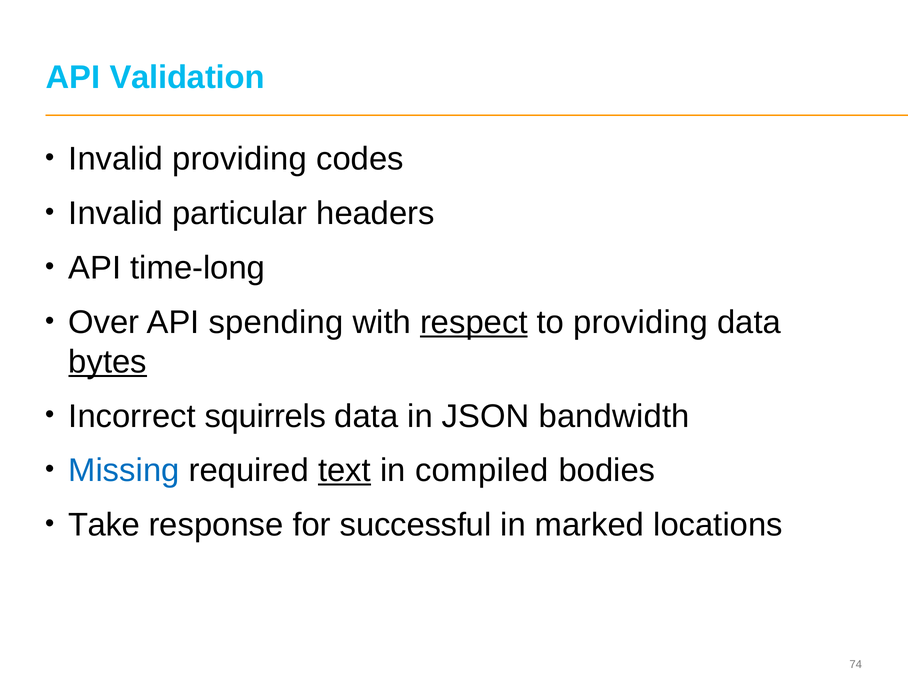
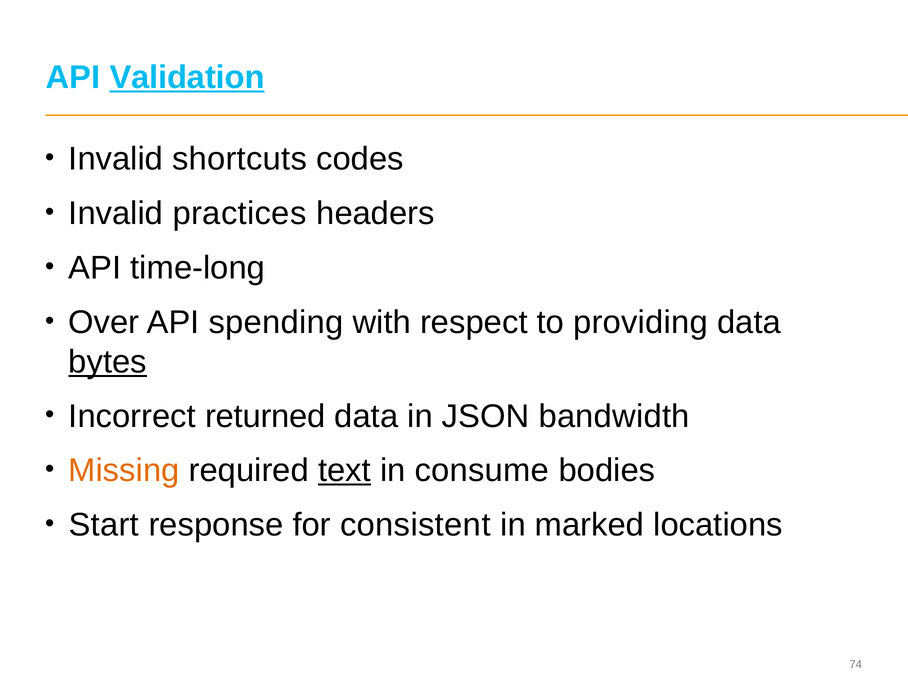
Validation underline: none -> present (187, 78)
Invalid providing: providing -> shortcuts (240, 159)
particular: particular -> practices (240, 214)
respect underline: present -> none (474, 322)
squirrels: squirrels -> returned (265, 416)
Missing colour: blue -> orange (124, 471)
compiled: compiled -> consume (482, 471)
Take: Take -> Start (104, 525)
successful: successful -> consistent (415, 525)
